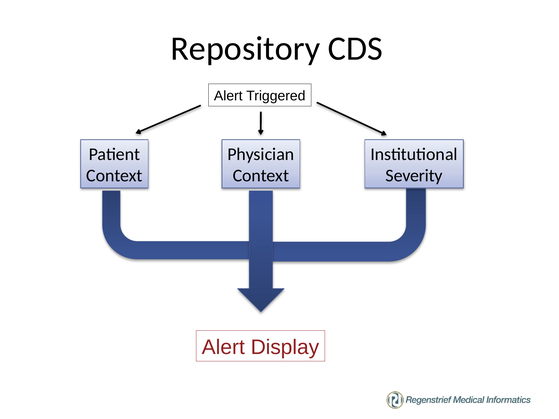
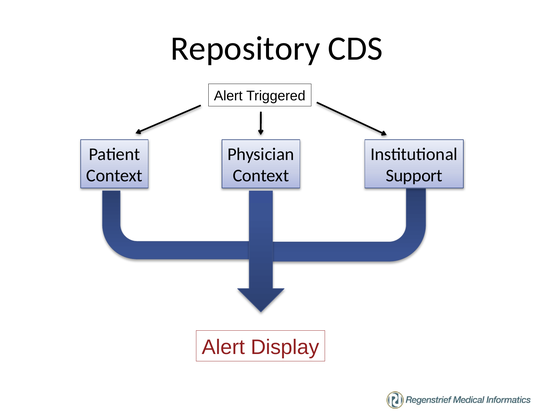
Severity: Severity -> Support (414, 176)
